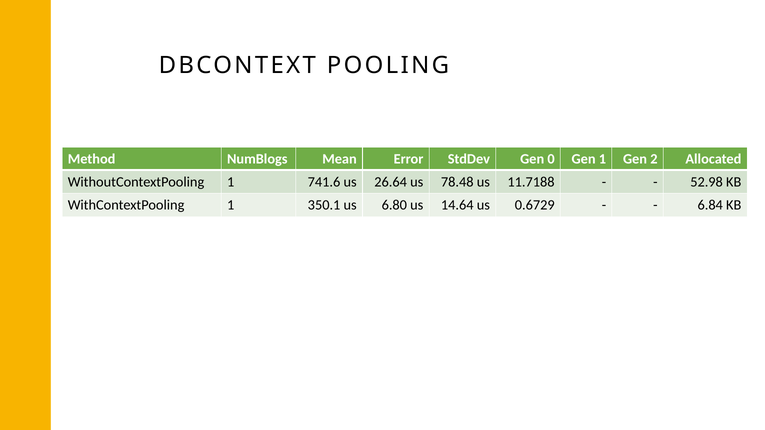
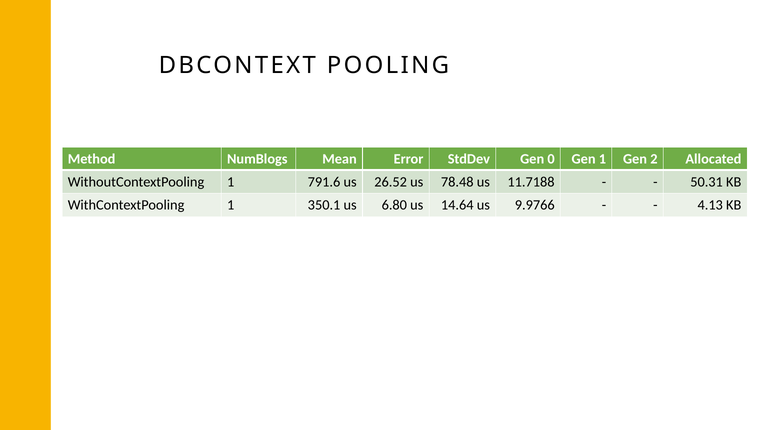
741.6: 741.6 -> 791.6 (324, 182)
26.64: 26.64 -> 26.52 (391, 182)
52.98: 52.98 -> 50.31 (707, 182)
0.6729: 0.6729 -> 9.9766 (535, 205)
6.84: 6.84 -> 4.13 (710, 205)
